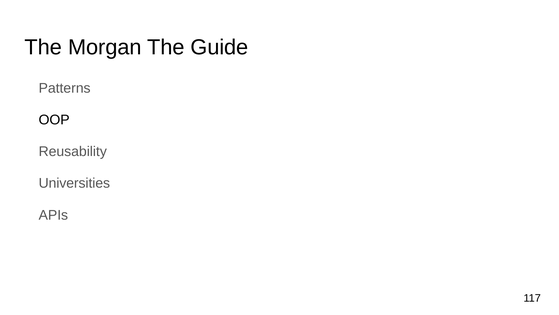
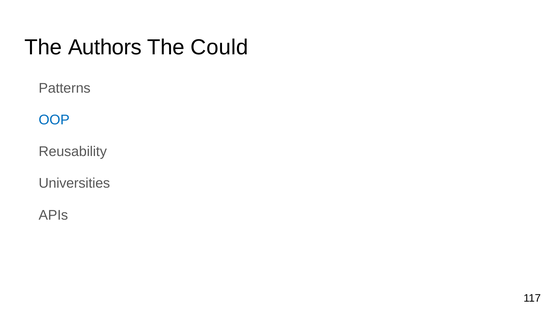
Morgan: Morgan -> Authors (105, 47)
Guide: Guide -> Could (219, 47)
OOP colour: black -> blue (54, 120)
